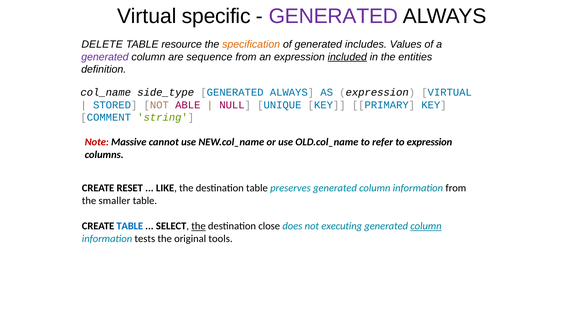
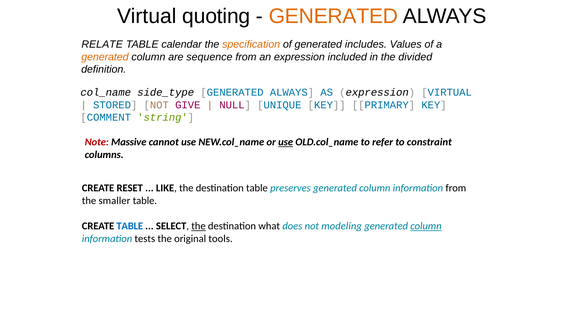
specific: specific -> quoting (216, 16)
GENERATED colour: purple -> orange (333, 16)
DELETE: DELETE -> RELATE (102, 44)
resource: resource -> calendar (182, 44)
generated colour: purple -> orange (105, 57)
included underline: present -> none (347, 57)
entities: entities -> divided (415, 57)
ABLE: ABLE -> GIVE (188, 105)
use underline: none -> present (286, 142)
to expression: expression -> constraint (429, 142)
close: close -> what (269, 226)
executing: executing -> modeling (342, 226)
